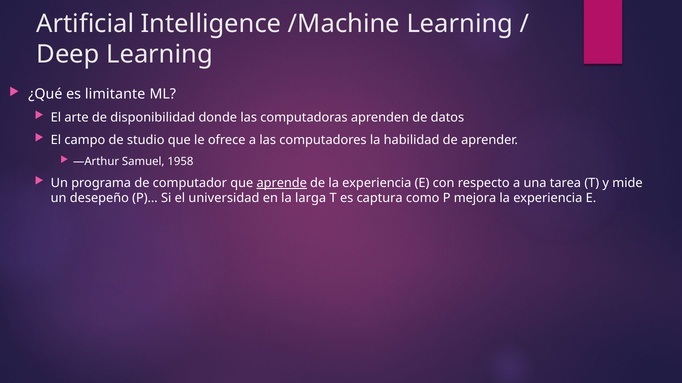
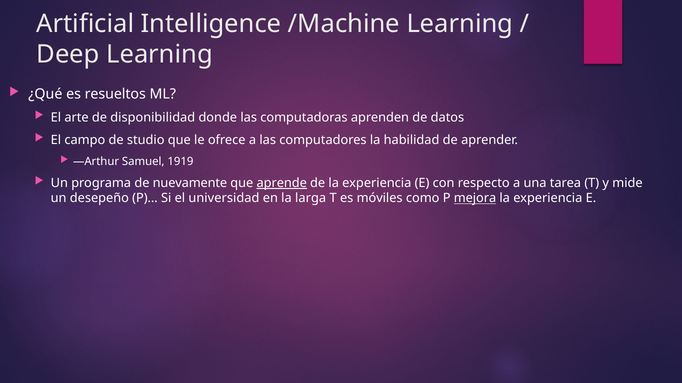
limitante: limitante -> resueltos (115, 94)
1958: 1958 -> 1919 (180, 162)
computador: computador -> nuevamente (190, 183)
captura: captura -> móviles (380, 199)
mejora underline: none -> present (475, 199)
